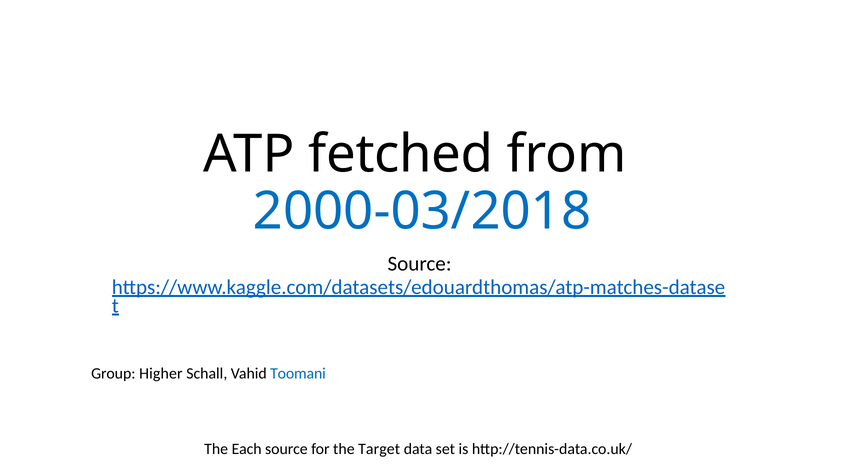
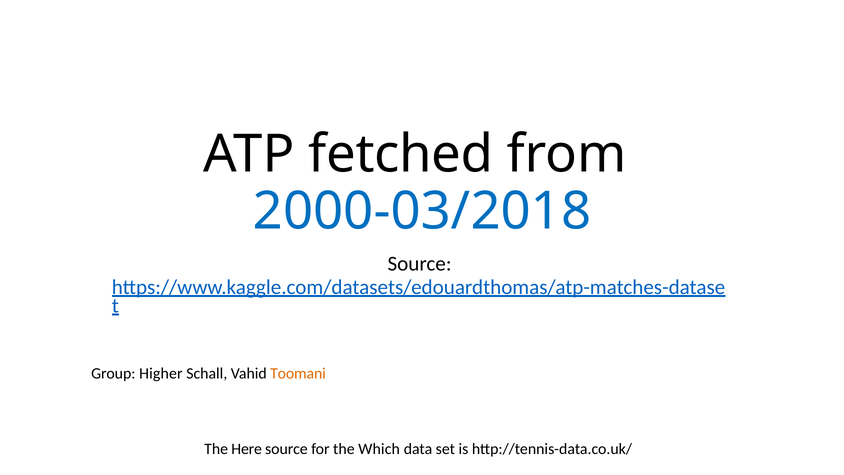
Toomani colour: blue -> orange (298, 373)
Each: Each -> Here (247, 449)
Target: Target -> Which (379, 449)
